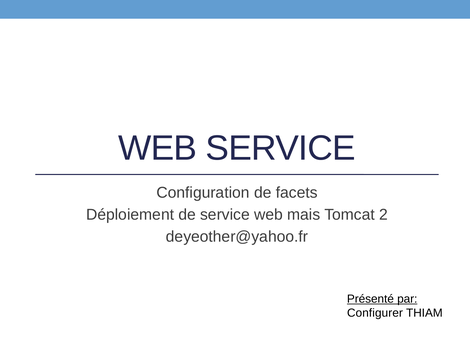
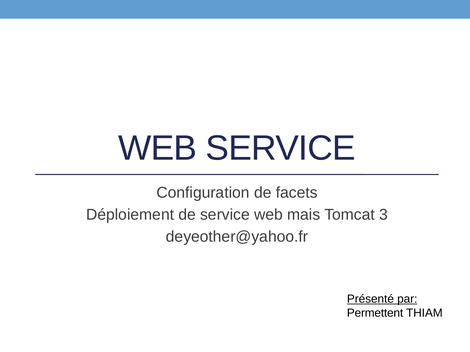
2: 2 -> 3 (384, 215)
Configurer: Configurer -> Permettent (375, 313)
